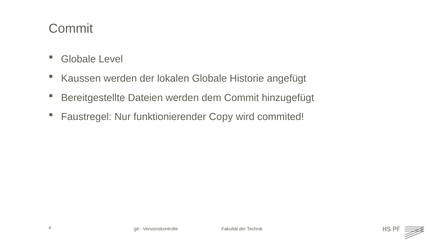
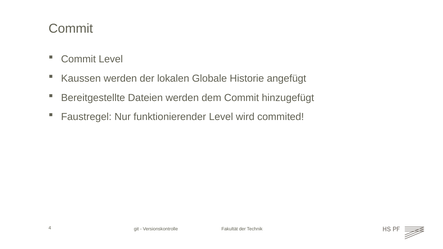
Globale: Globale -> Commit (78, 59)
funktionierender Copy: Copy -> Level (221, 117)
